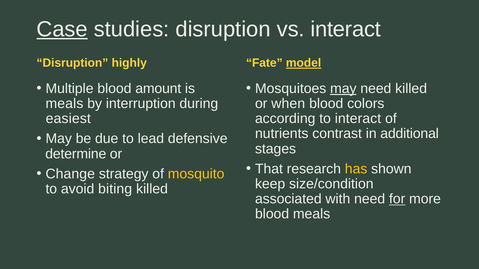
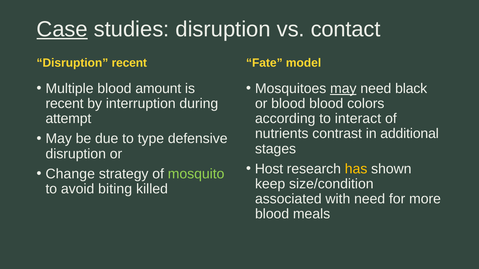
vs interact: interact -> contact (346, 29)
Disruption highly: highly -> recent (129, 63)
model underline: present -> none (304, 63)
need killed: killed -> black (411, 89)
meals: meals -> recent (65, 104)
or when: when -> blood (288, 104)
easiest: easiest -> attempt (68, 119)
lead: lead -> type (151, 139)
determine: determine -> disruption (76, 154)
That: That -> Host (269, 169)
mosquito colour: yellow -> light green (196, 174)
for underline: present -> none (397, 199)
